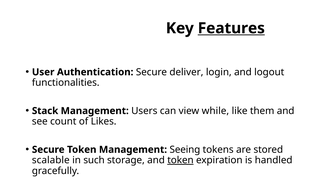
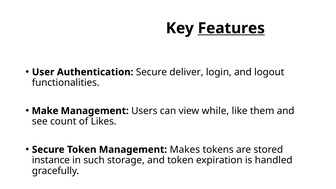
Stack: Stack -> Make (45, 111)
Seeing: Seeing -> Makes (185, 150)
scalable: scalable -> instance (51, 160)
token underline: present -> none (180, 160)
